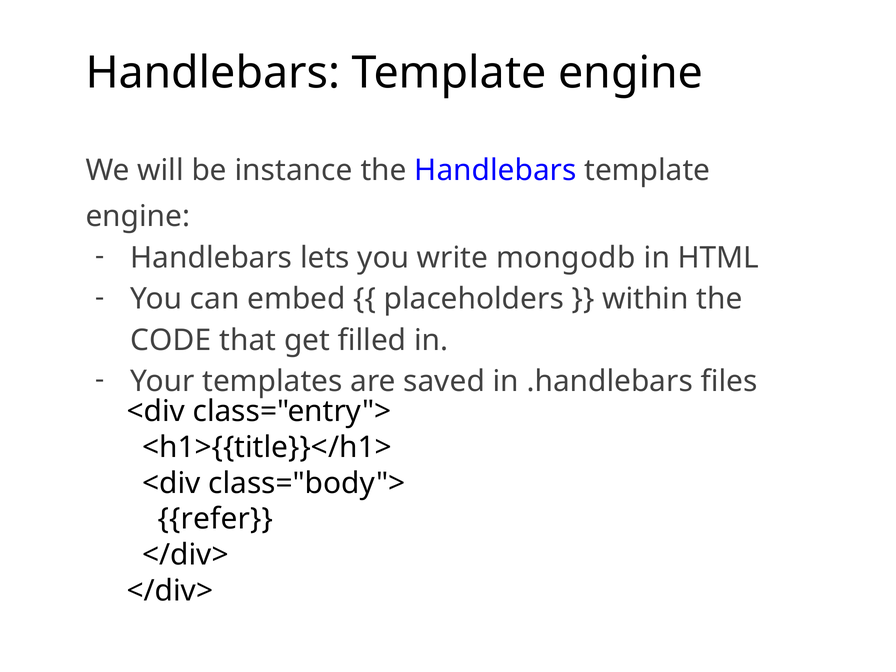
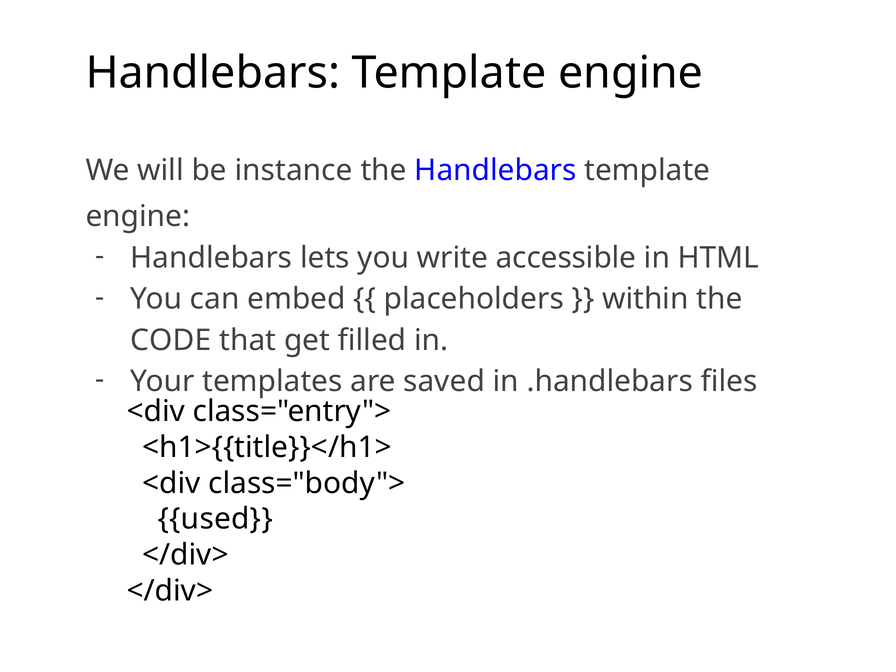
mongodb: mongodb -> accessible (566, 258)
refer: refer -> used (215, 519)
